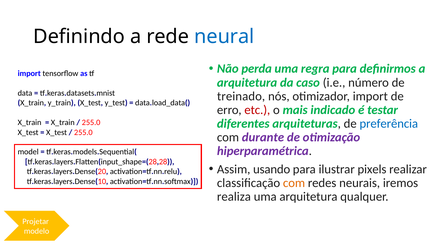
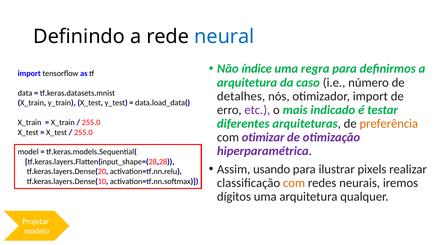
perda: perda -> índice (257, 69)
treinado: treinado -> detalhes (241, 96)
etc colour: red -> purple (257, 110)
preferência colour: blue -> orange (389, 123)
durante: durante -> otimizar (263, 137)
realiza: realiza -> dígitos (234, 196)
